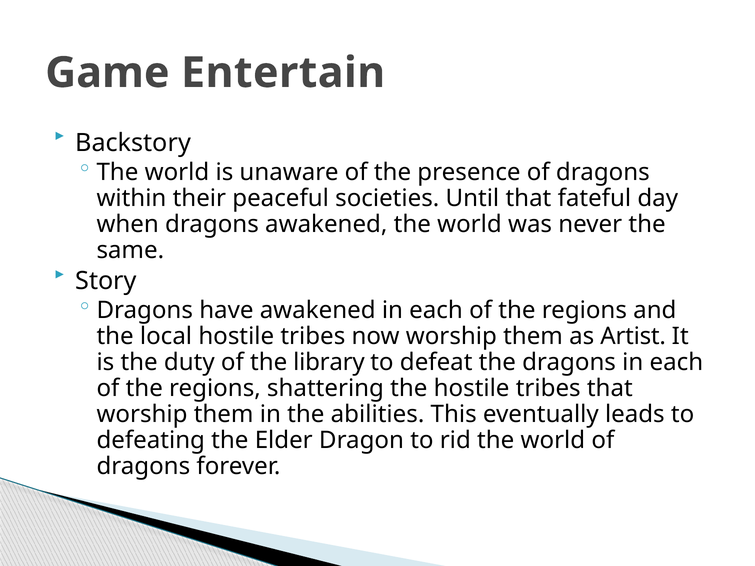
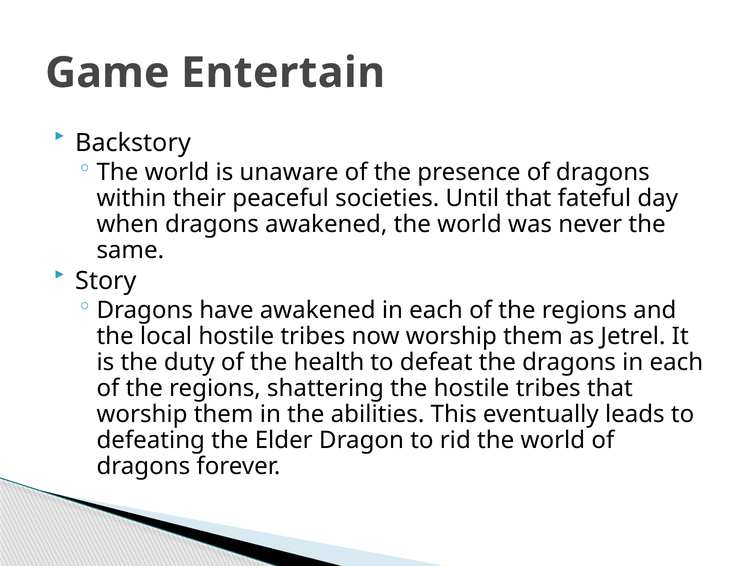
Artist: Artist -> Jetrel (633, 337)
library: library -> health (329, 363)
